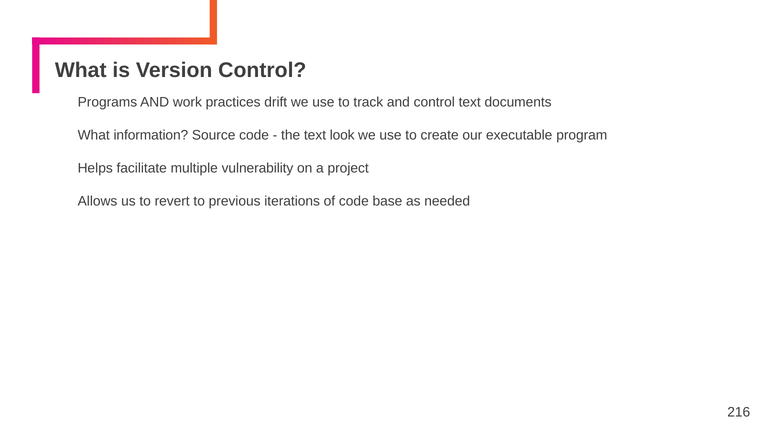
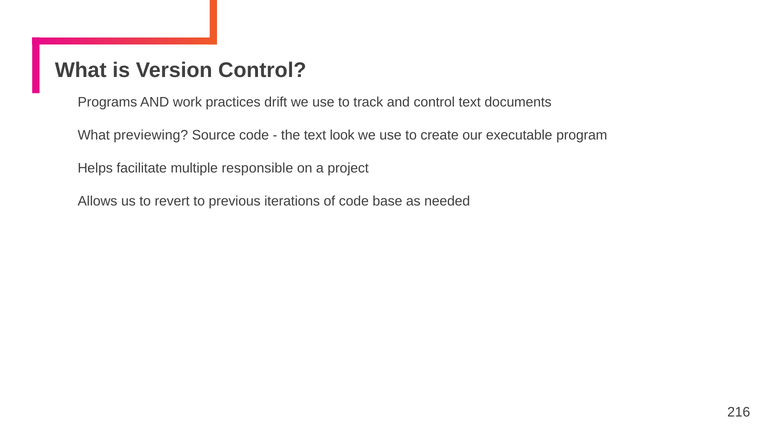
information: information -> previewing (151, 135)
vulnerability: vulnerability -> responsible (257, 168)
